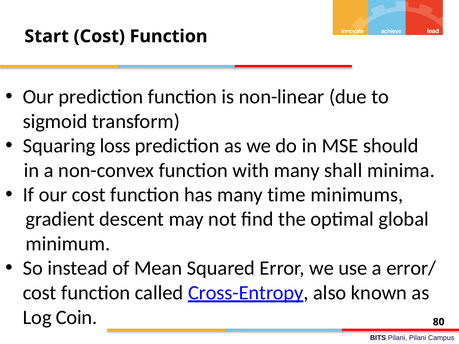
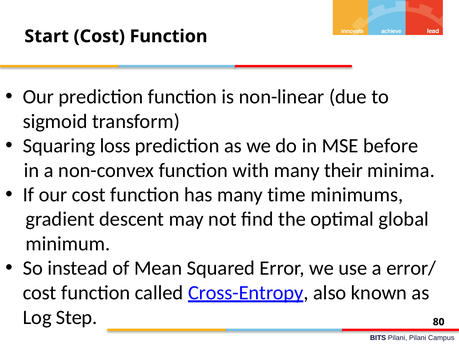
should: should -> before (391, 146)
shall: shall -> their (343, 170)
Coin: Coin -> Step (77, 318)
